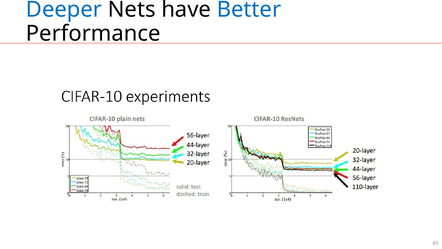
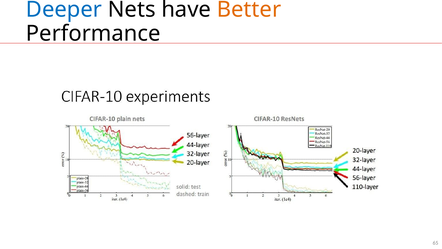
Better colour: blue -> orange (249, 10)
